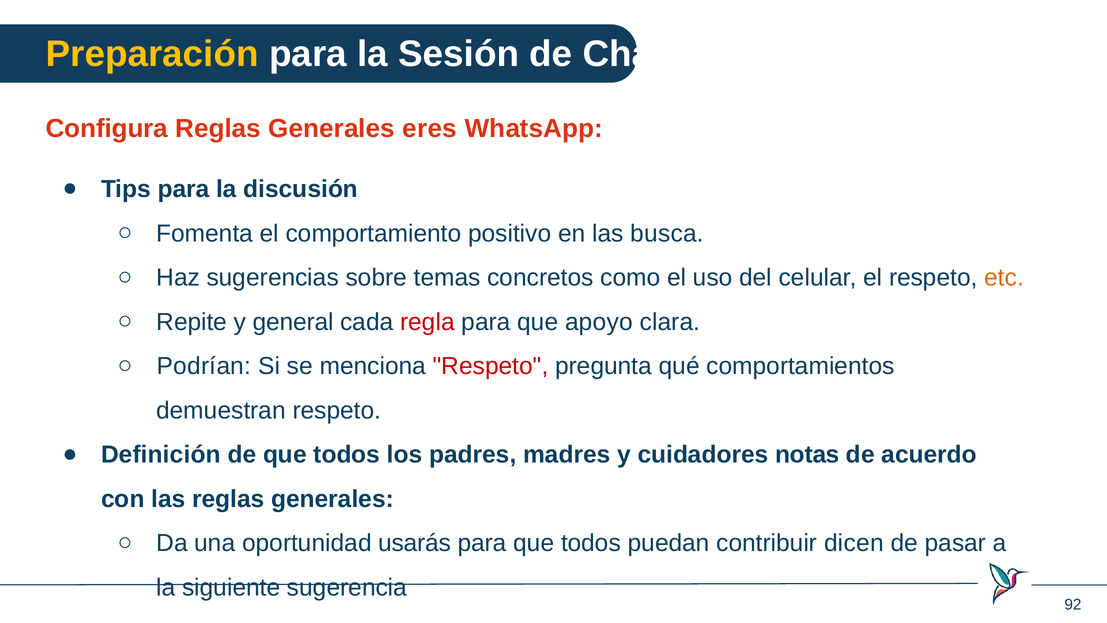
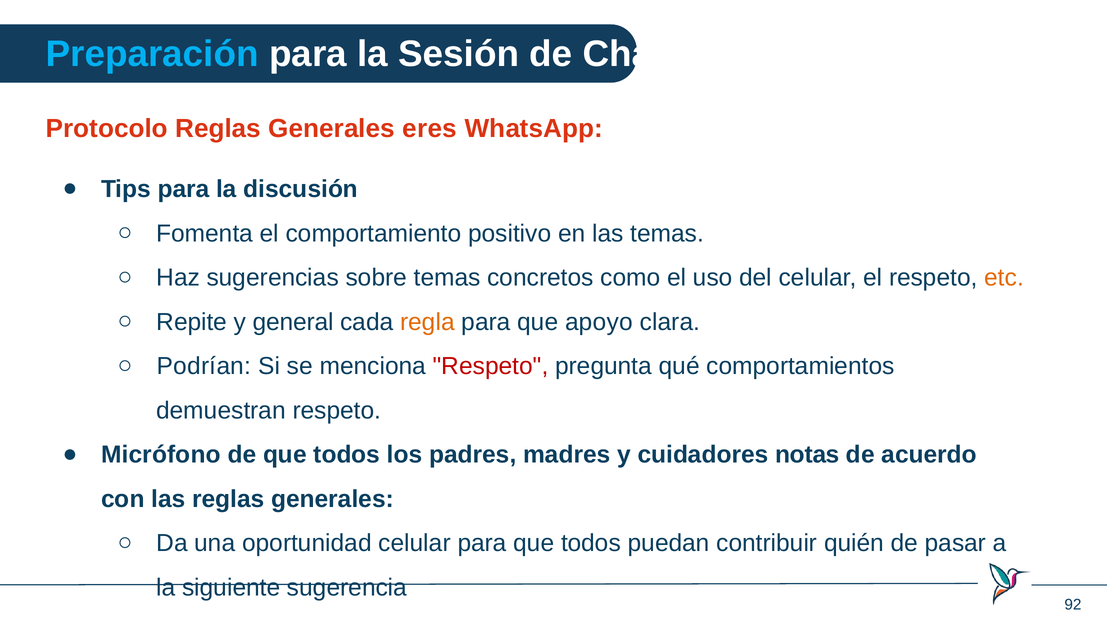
Preparación colour: yellow -> light blue (152, 54)
Configura: Configura -> Protocolo (107, 129)
las busca: busca -> temas (667, 233)
regla colour: red -> orange (427, 322)
Definición: Definición -> Micrófono (161, 455)
oportunidad usarás: usarás -> celular (415, 543)
dicen: dicen -> quién (854, 543)
